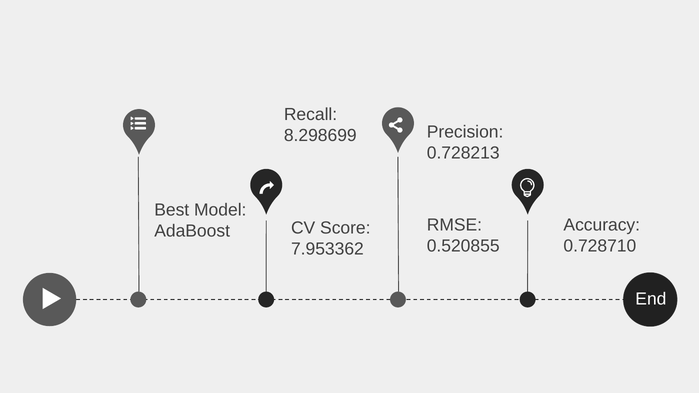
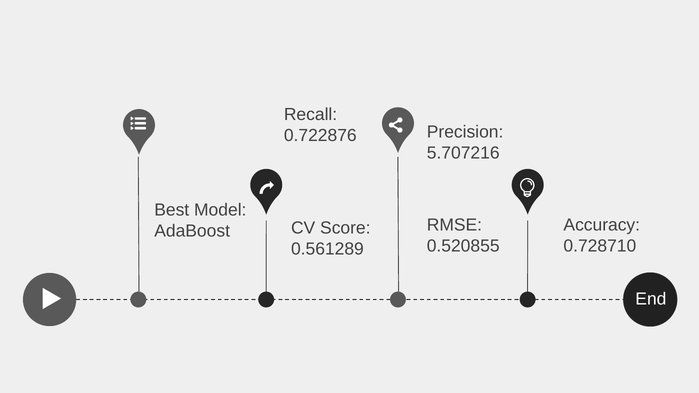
8.298699: 8.298699 -> 0.722876 (320, 135)
0.728213: 0.728213 -> 5.707216 (463, 153)
7.953362: 7.953362 -> 0.561289 (327, 249)
